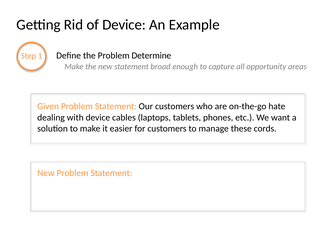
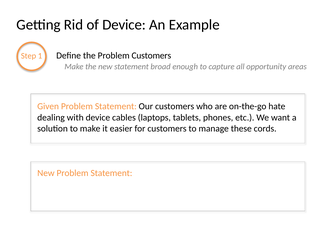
Problem Determine: Determine -> Customers (151, 55)
